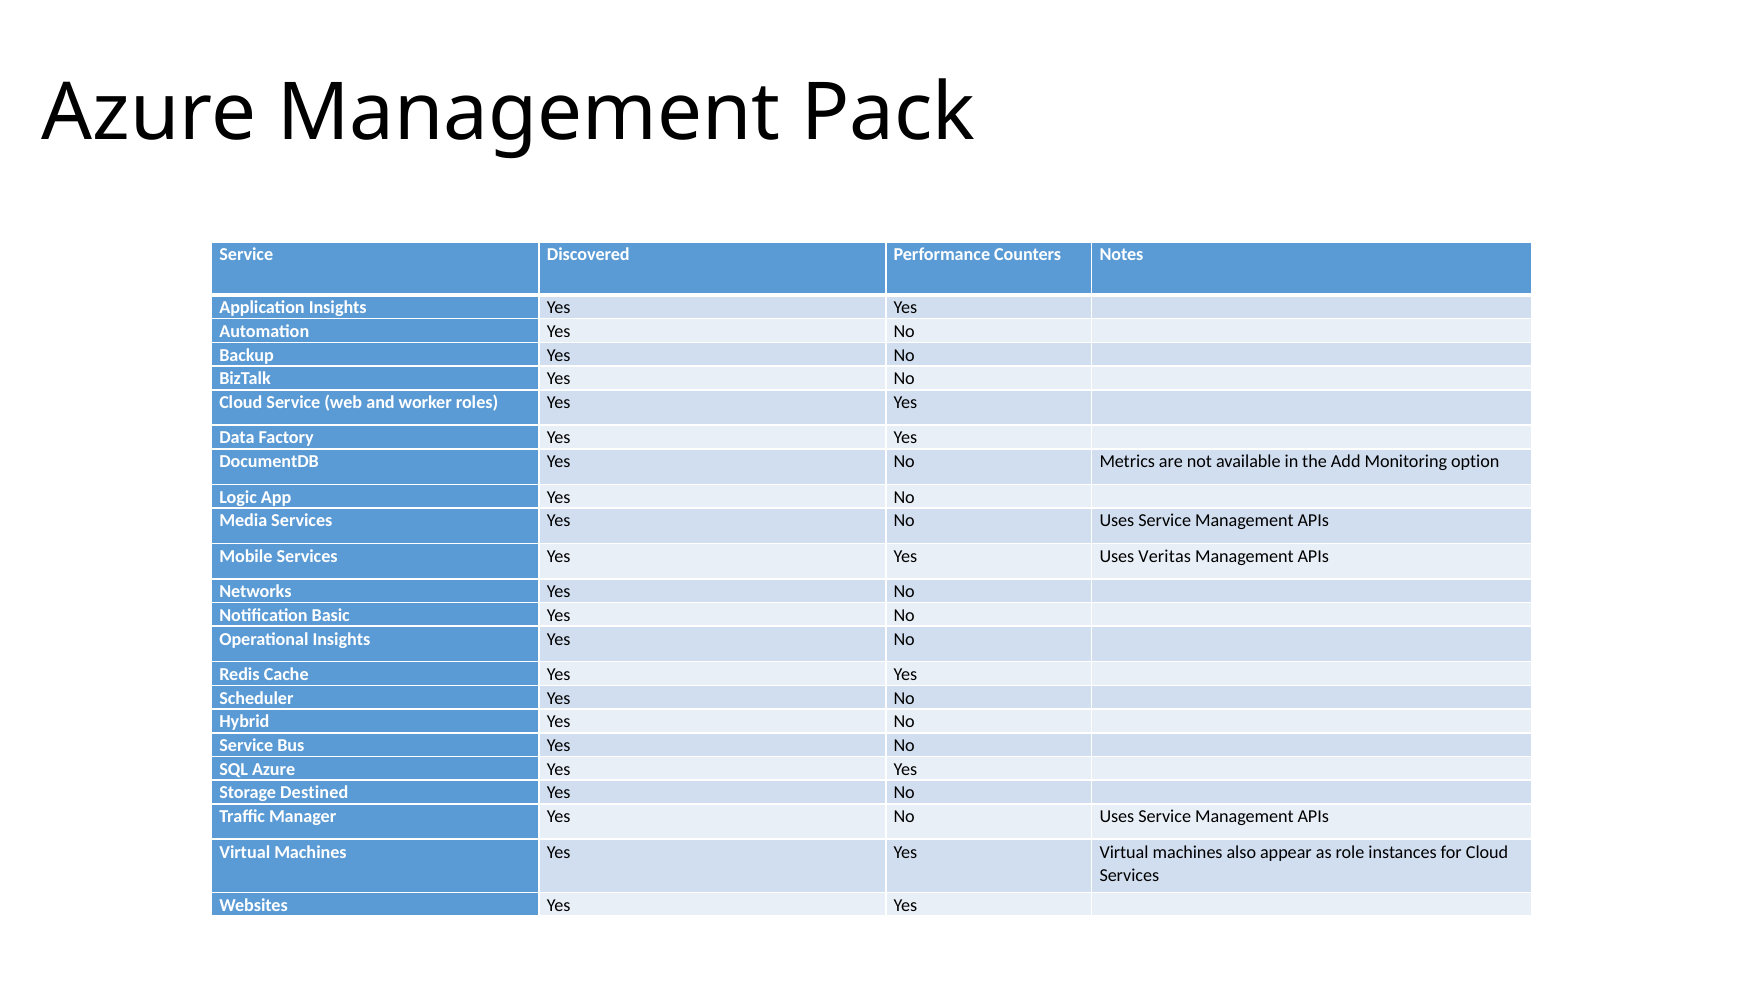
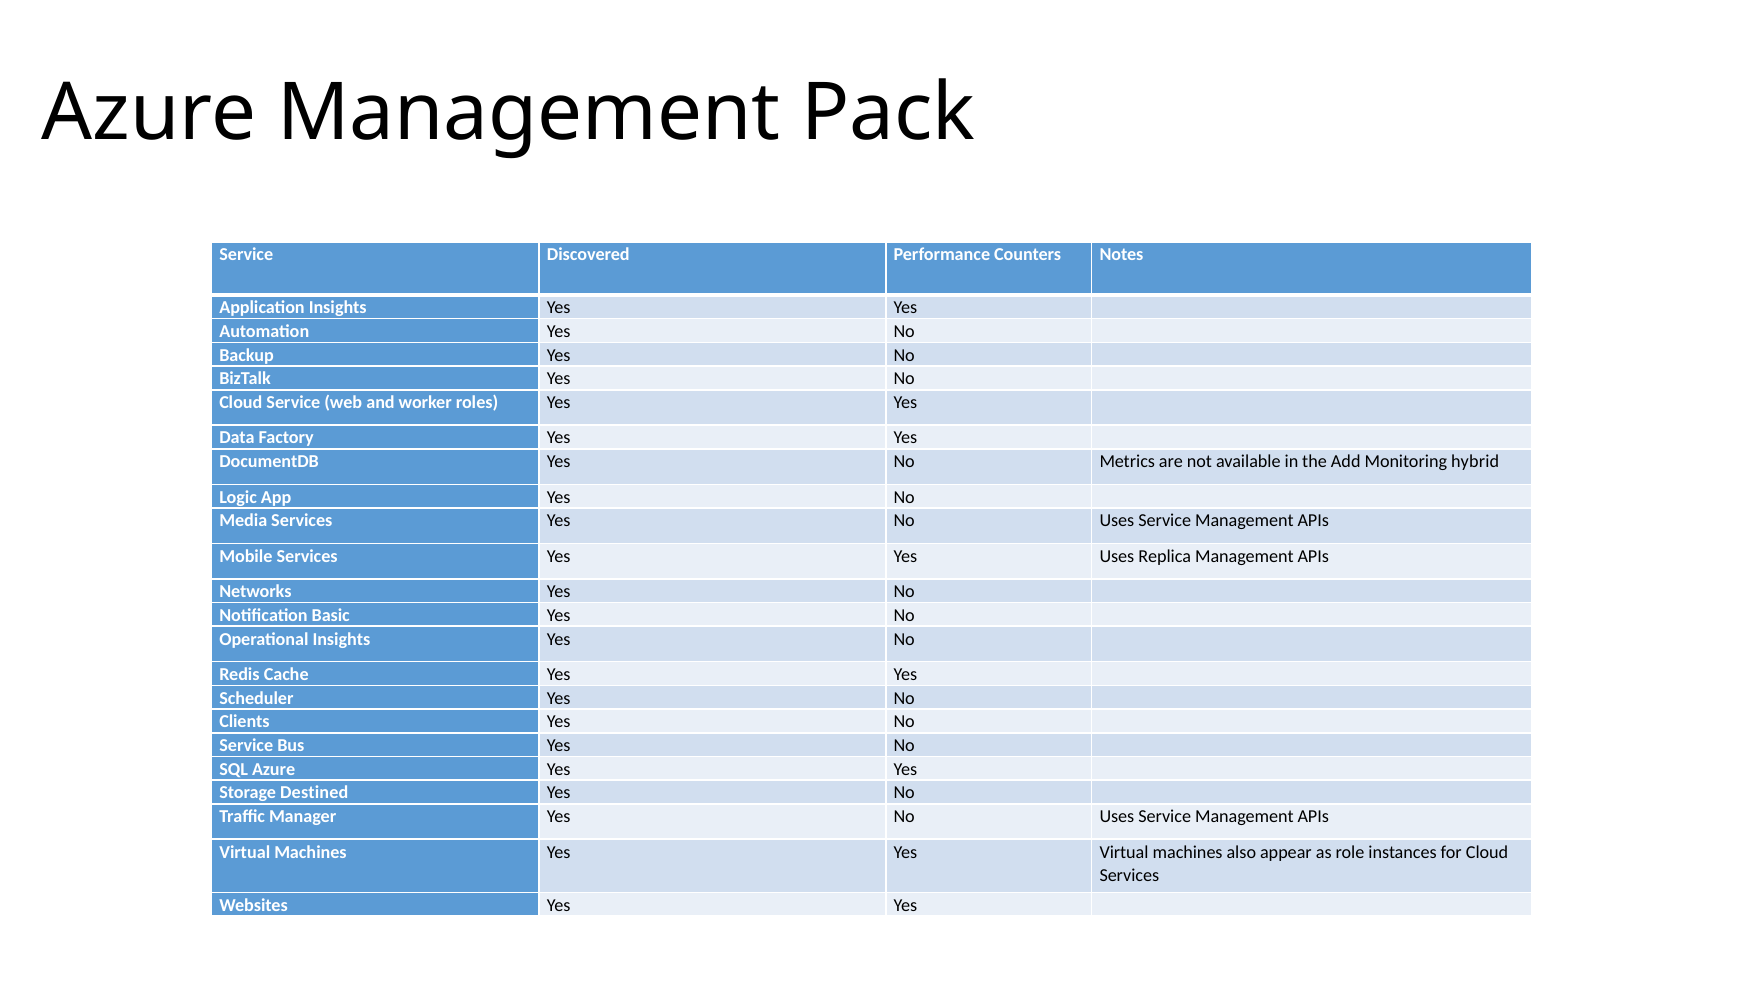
option: option -> hybrid (1475, 461)
Veritas: Veritas -> Replica (1165, 556)
Hybrid: Hybrid -> Clients (244, 721)
